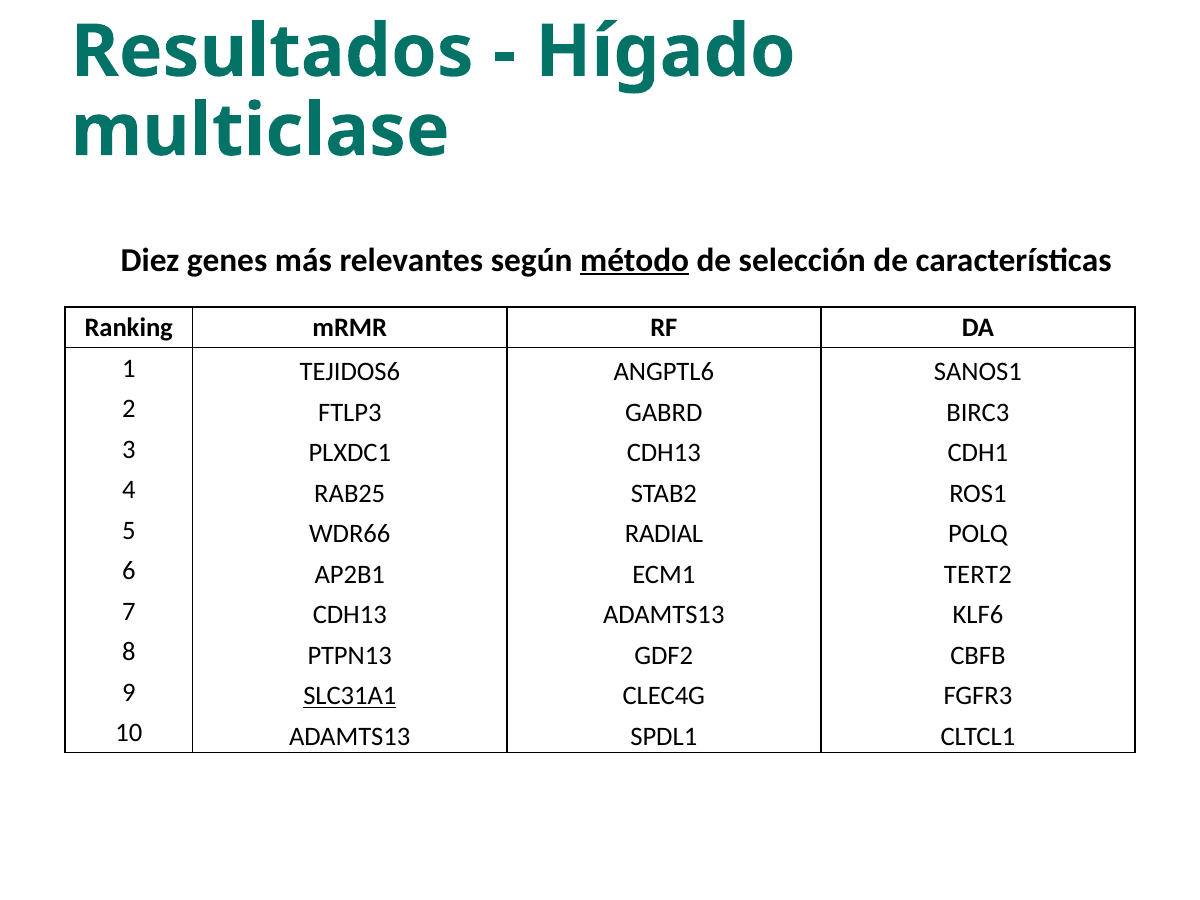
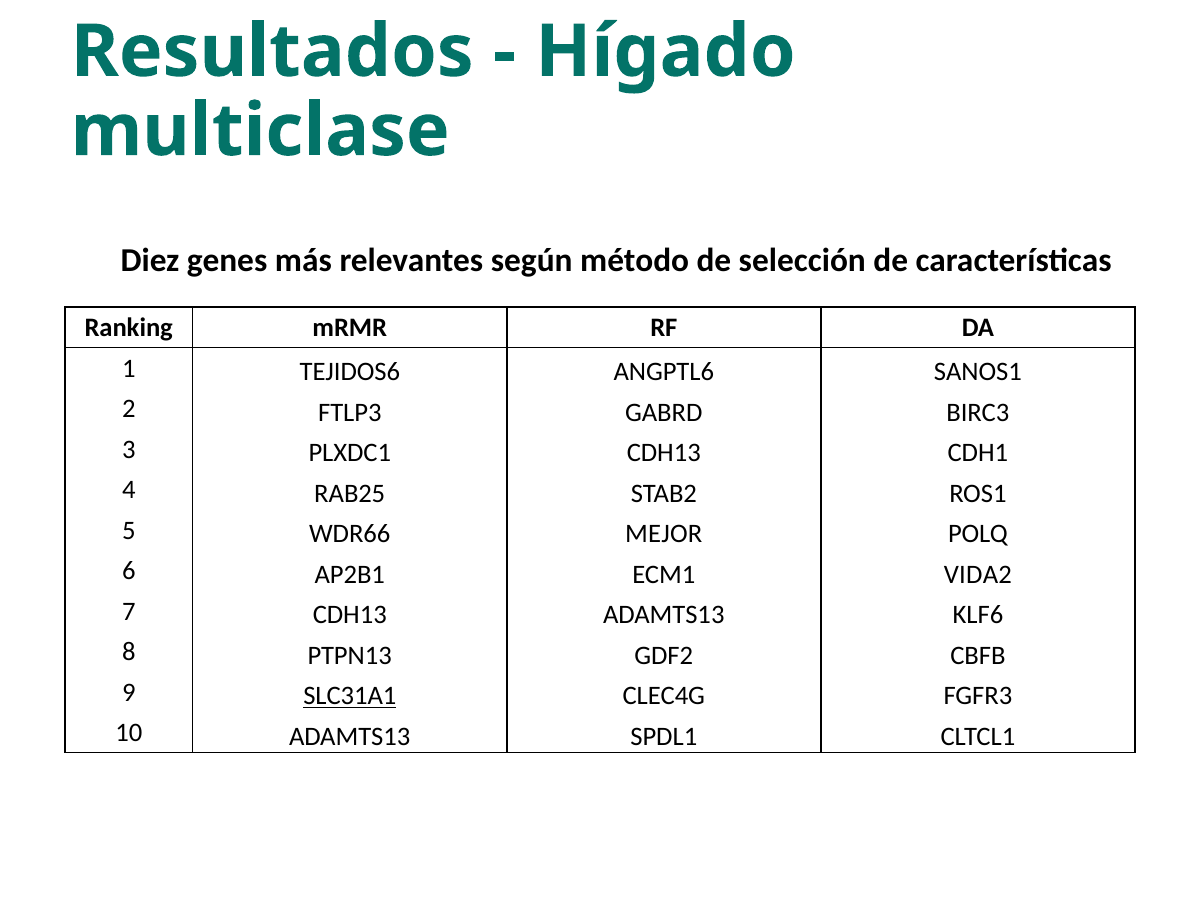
método underline: present -> none (635, 260)
RADIAL: RADIAL -> MEJOR (664, 534)
TERT2: TERT2 -> VIDA2 (978, 574)
